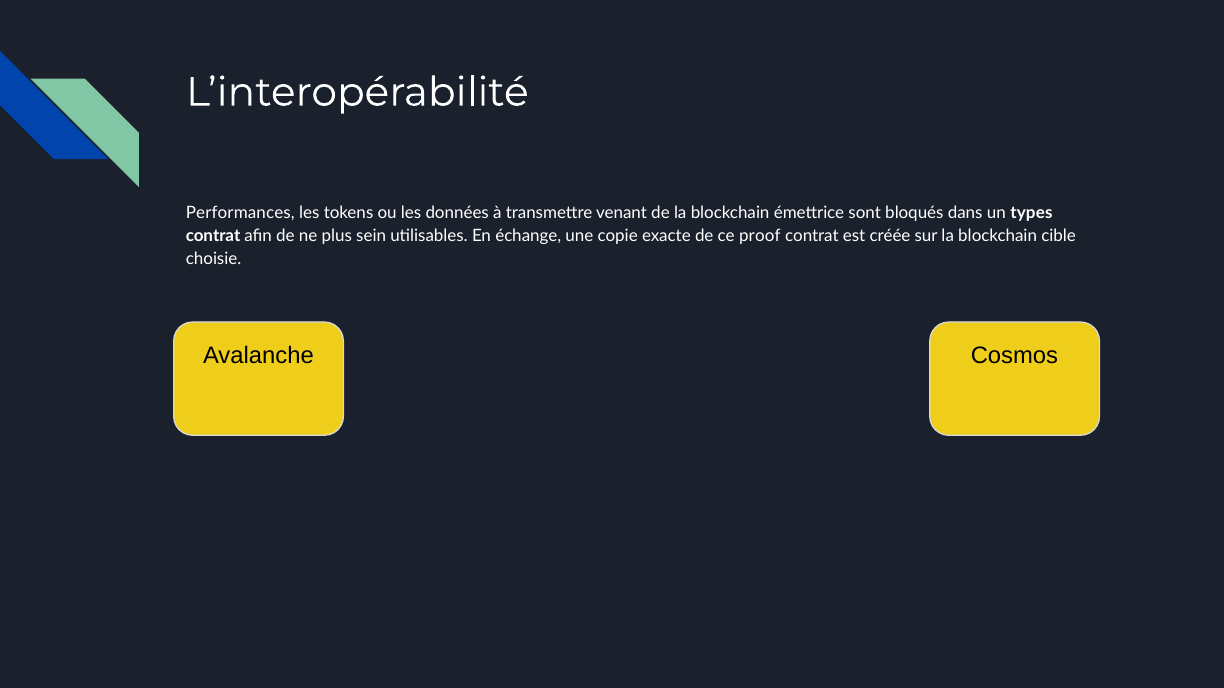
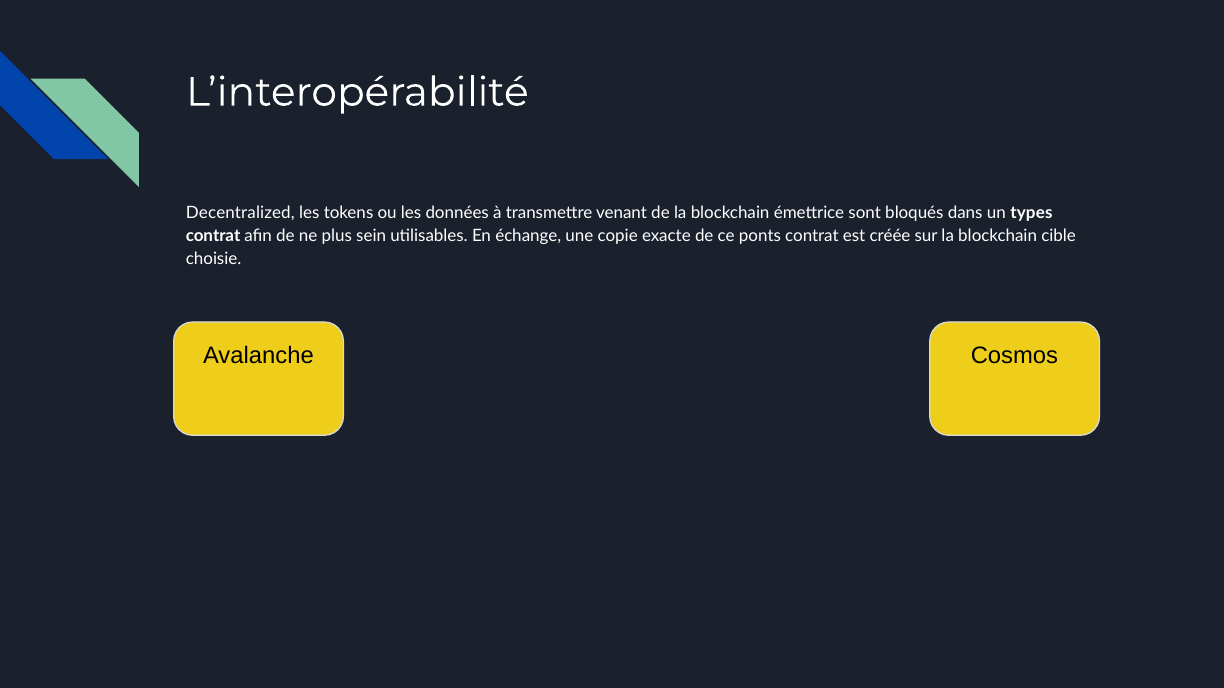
Performances: Performances -> Decentralized (240, 213)
proof: proof -> ponts (760, 236)
